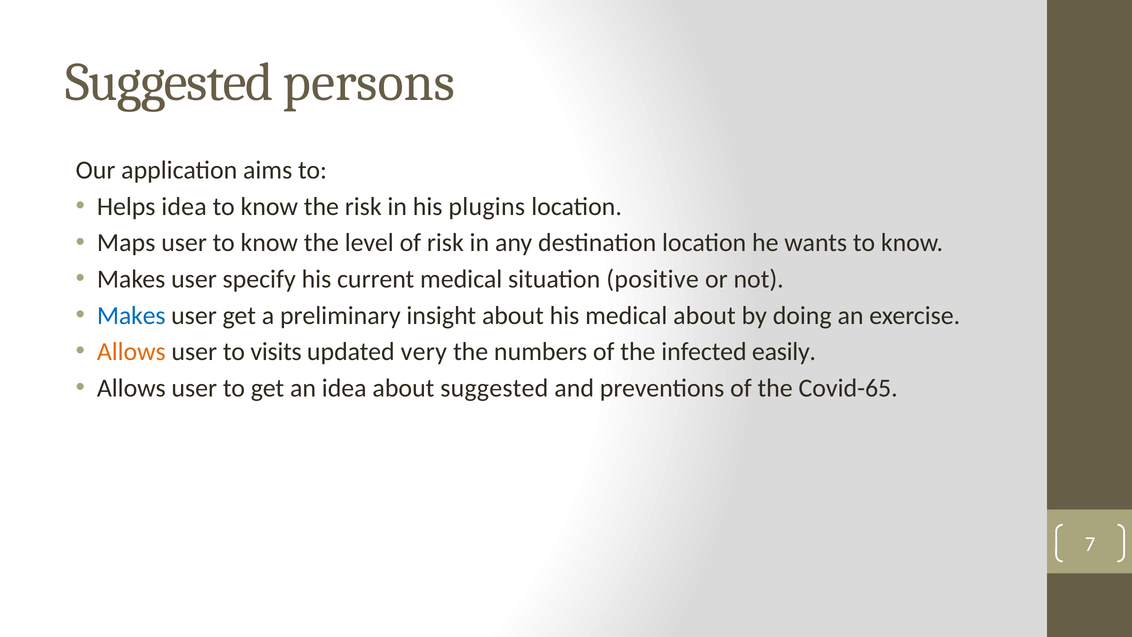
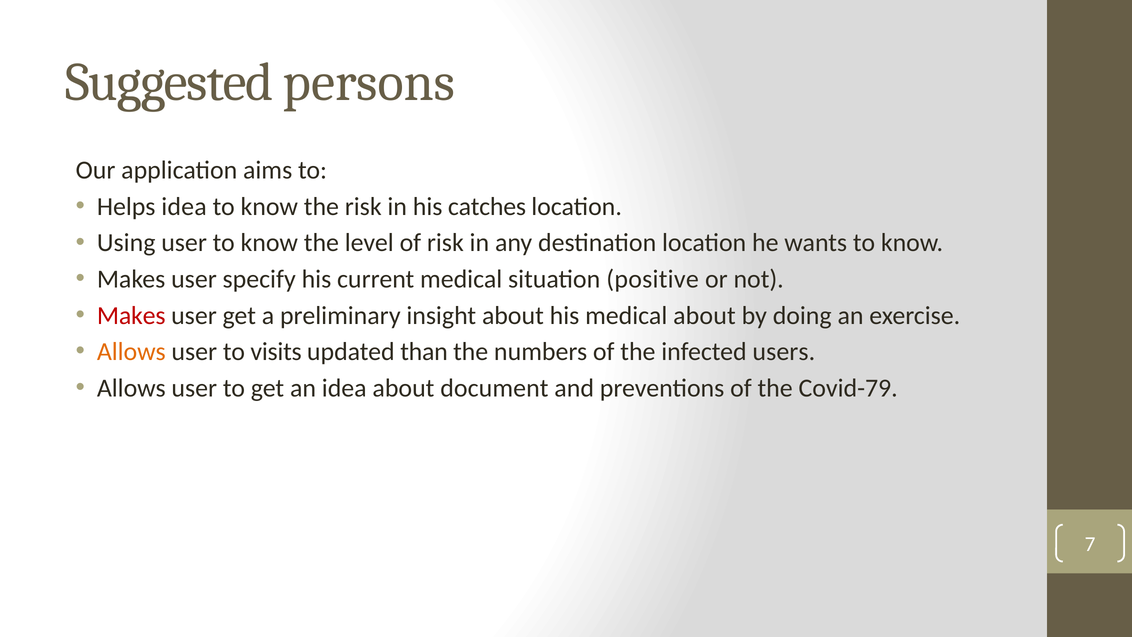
plugins: plugins -> catches (487, 206)
Maps: Maps -> Using (126, 243)
Makes colour: blue -> red (131, 315)
very: very -> than (424, 352)
easily: easily -> users (784, 352)
about suggested: suggested -> document (494, 388)
Covid-65: Covid-65 -> Covid-79 (848, 388)
